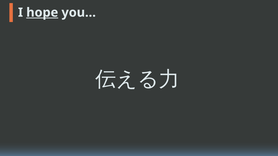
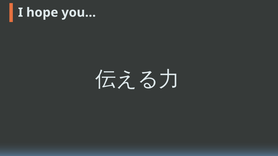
hope underline: present -> none (42, 13)
